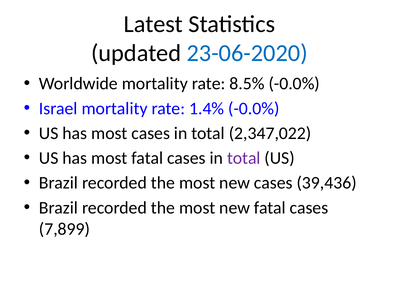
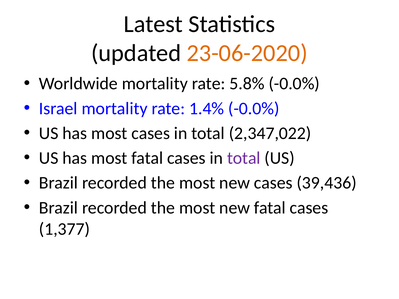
23-06-2020 colour: blue -> orange (247, 53)
8.5%: 8.5% -> 5.8% (247, 84)
7,899: 7,899 -> 1,377 (64, 229)
